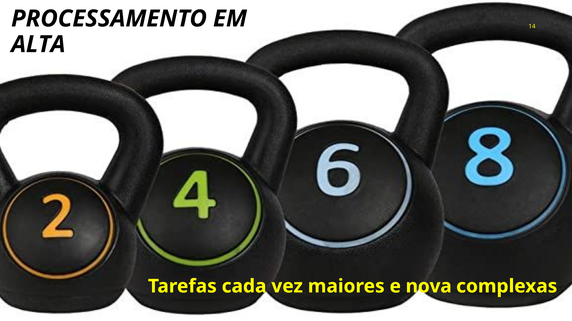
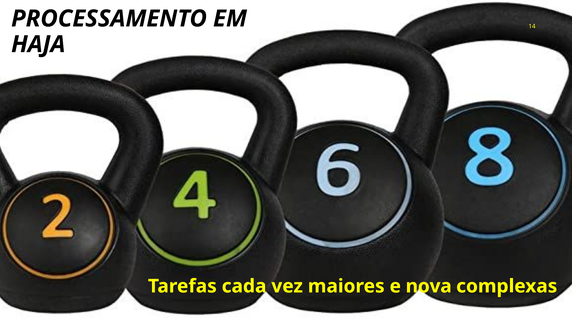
ALTA: ALTA -> HAJA (38, 44)
